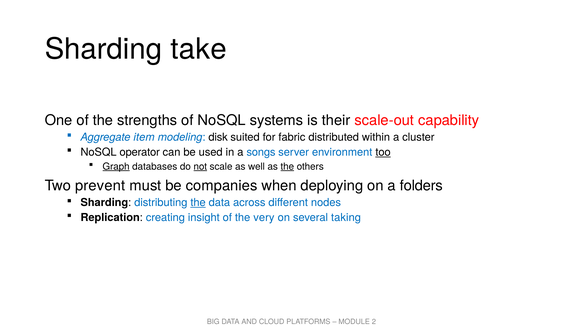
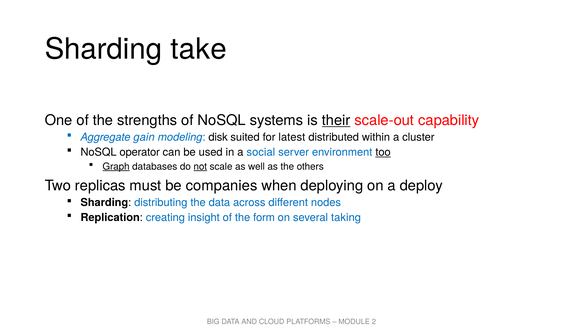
their underline: none -> present (336, 120)
item: item -> gain (144, 137)
fabric: fabric -> latest (292, 137)
songs: songs -> social (261, 152)
the underline: present -> none (287, 167)
prevent: prevent -> replicas (100, 186)
folders: folders -> deploy (421, 186)
the underline: present -> none (198, 203)
very: very -> form (264, 218)
